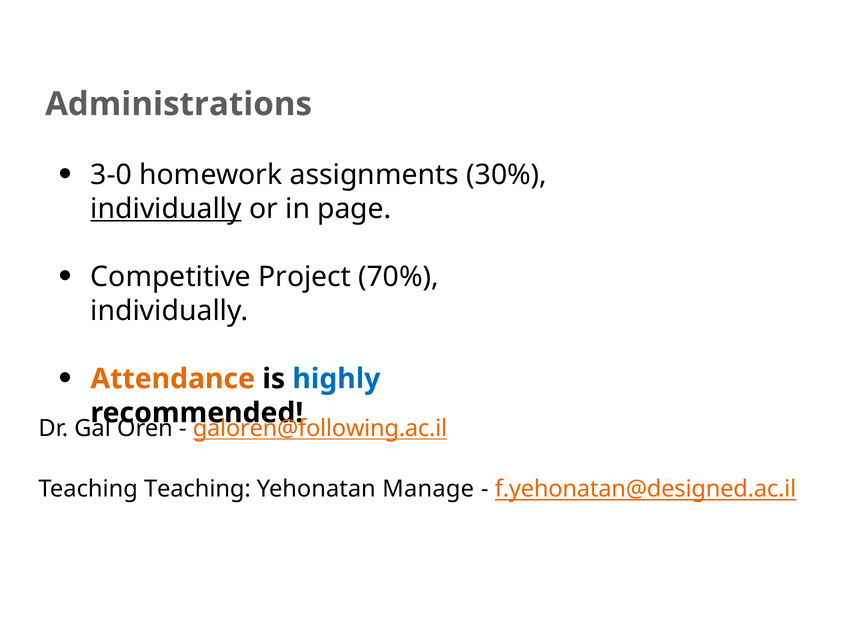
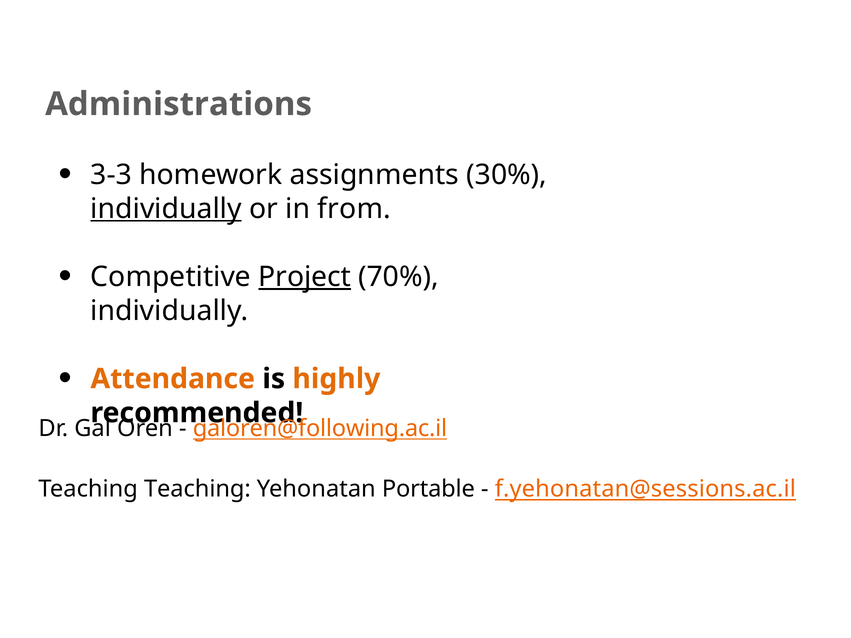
3-0: 3-0 -> 3-3 (111, 175)
page: page -> from (354, 209)
Project underline: none -> present (305, 277)
highly colour: blue -> orange (336, 379)
Manage: Manage -> Portable (428, 489)
f.yehonatan@designed.ac.il: f.yehonatan@designed.ac.il -> f.yehonatan@sessions.ac.il (645, 489)
